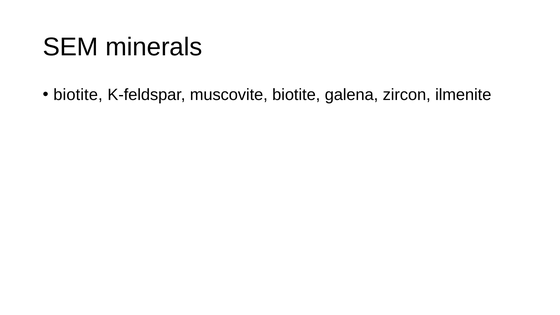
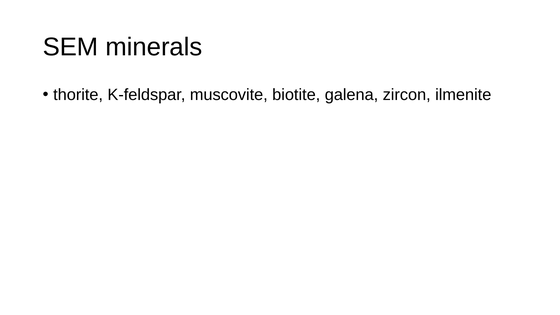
biotite: biotite -> thorite (78, 95)
